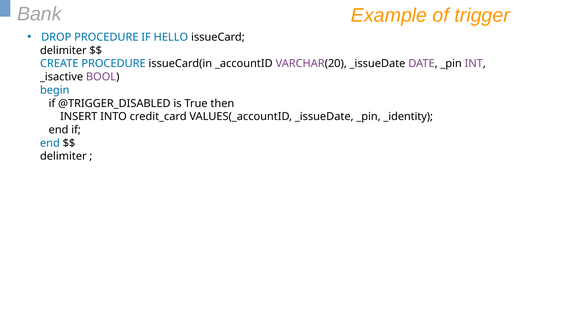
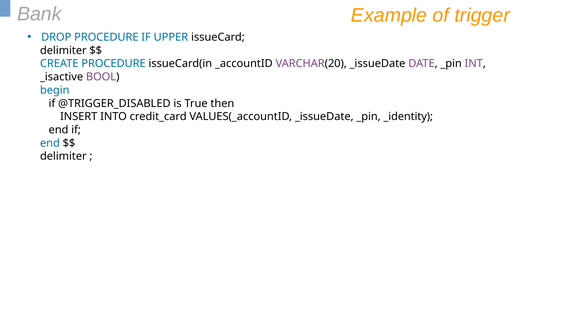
HELLO: HELLO -> UPPER (171, 37)
